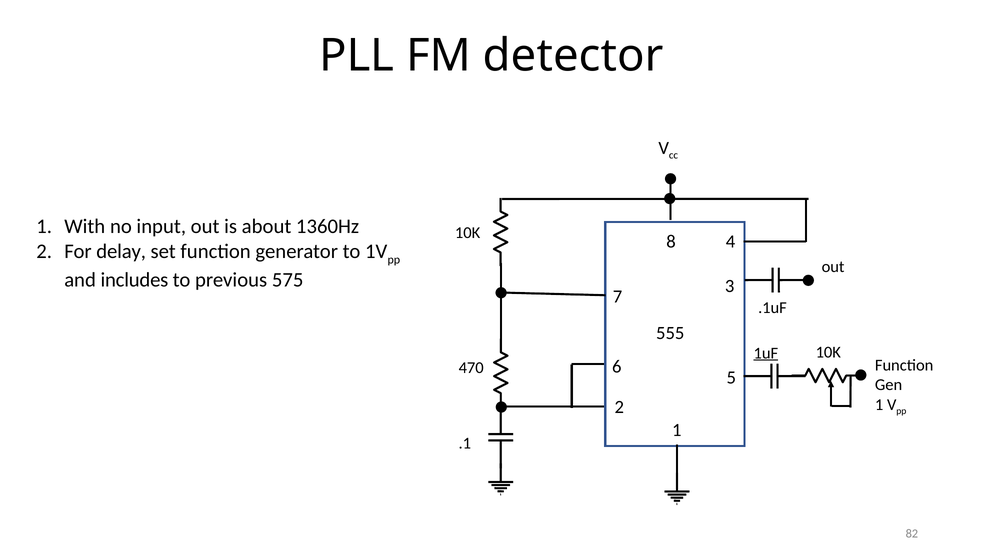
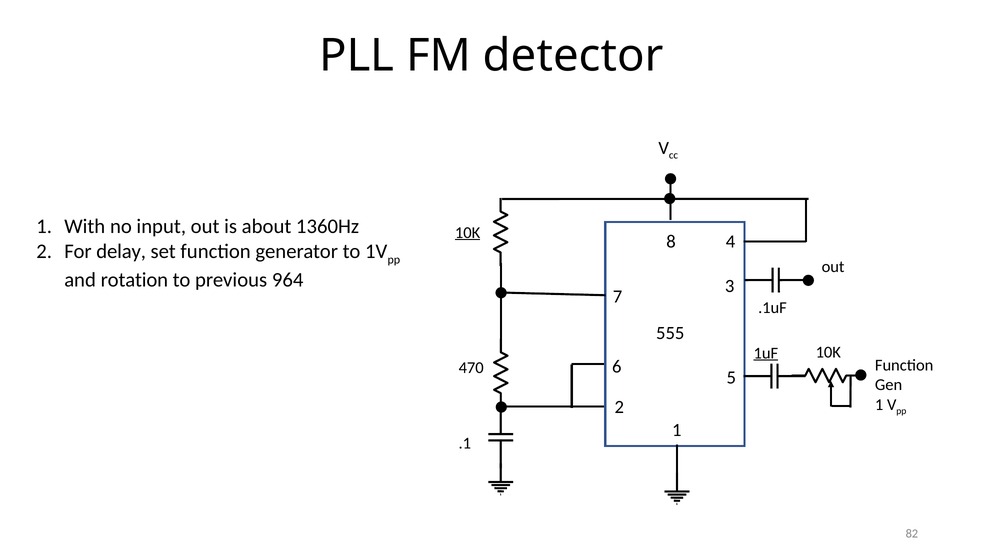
10K underline: none -> present (468, 233)
includes: includes -> rotation (134, 280)
575: 575 -> 964 (288, 280)
